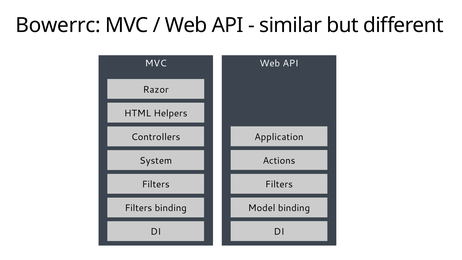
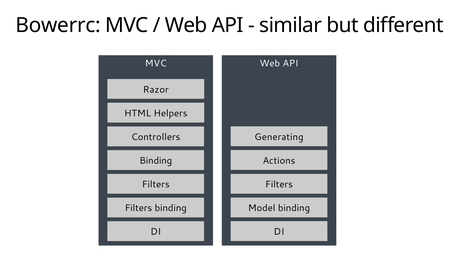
Application: Application -> Generating (279, 137)
System: System -> Binding (156, 161)
